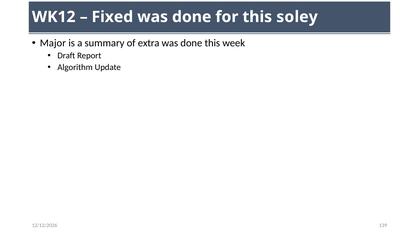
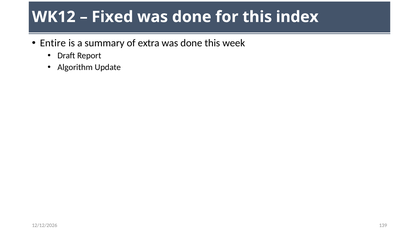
soley: soley -> index (297, 17)
Major: Major -> Entire (53, 43)
